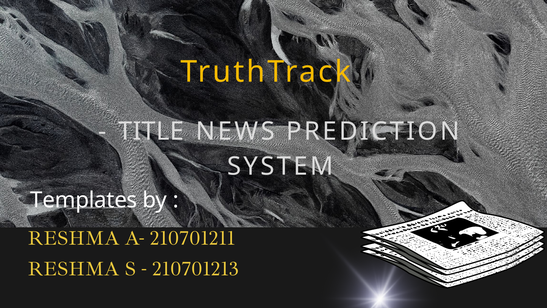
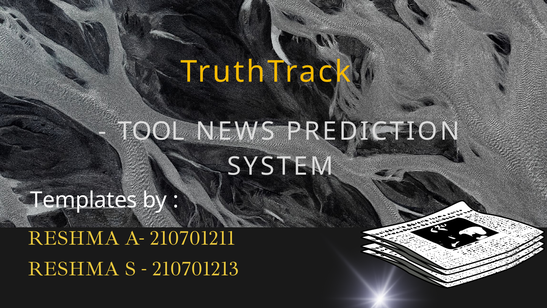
TITLE: TITLE -> TOOL (151, 131)
